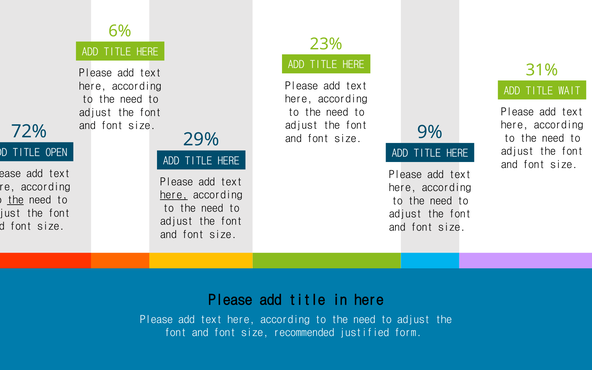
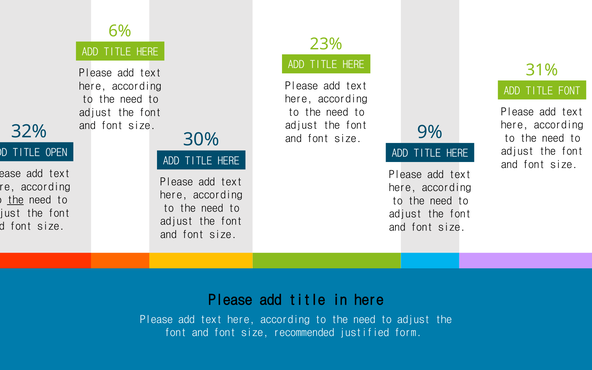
TITLE WAIT: WAIT -> FONT (569, 91)
72%: 72% -> 32% (29, 131)
29%: 29% -> 30% (201, 139)
here underline: present -> none (174, 195)
